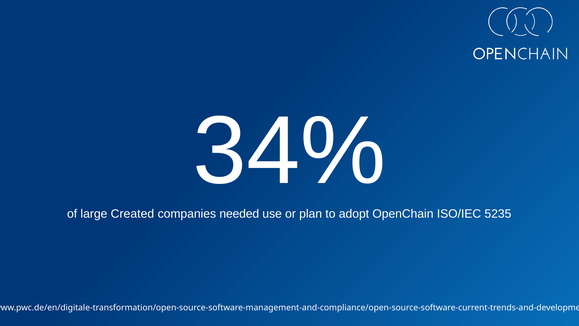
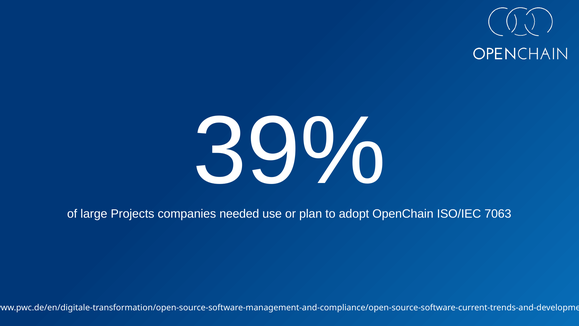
34%: 34% -> 39% (290, 151)
Created: Created -> Projects (133, 214)
5235: 5235 -> 7063 (498, 214)
